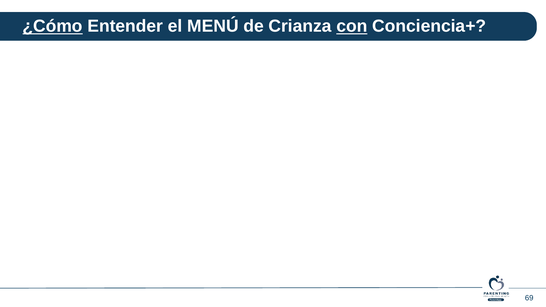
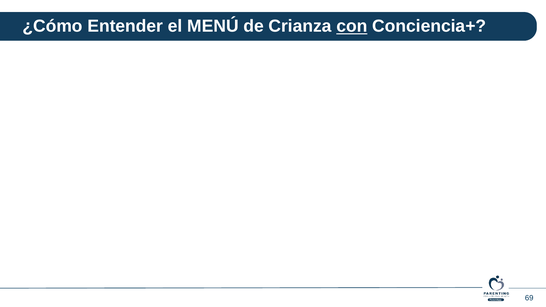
¿Cómo underline: present -> none (53, 26)
